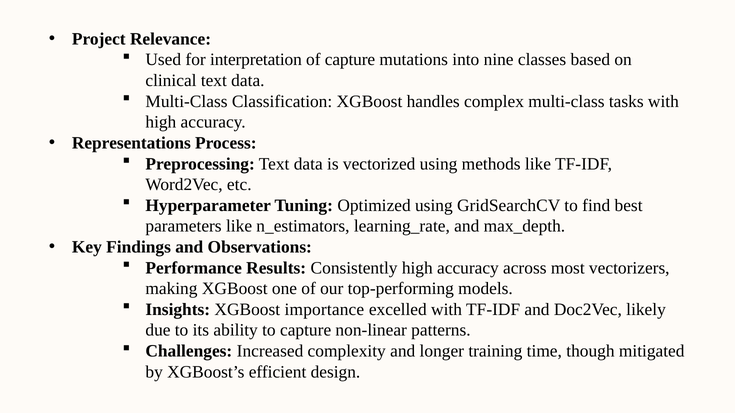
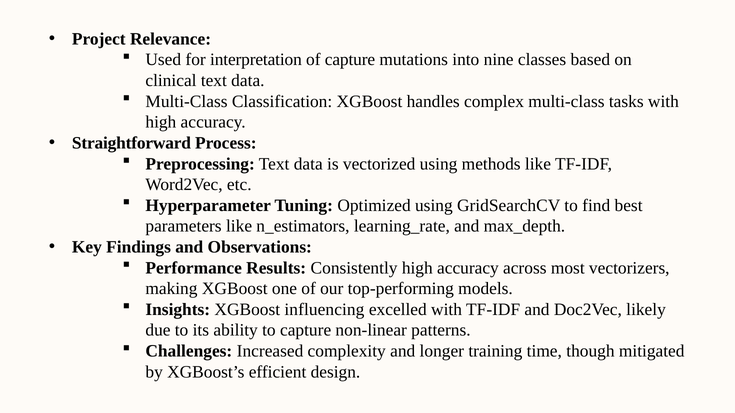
Representations: Representations -> Straightforward (131, 143)
importance: importance -> influencing (324, 310)
